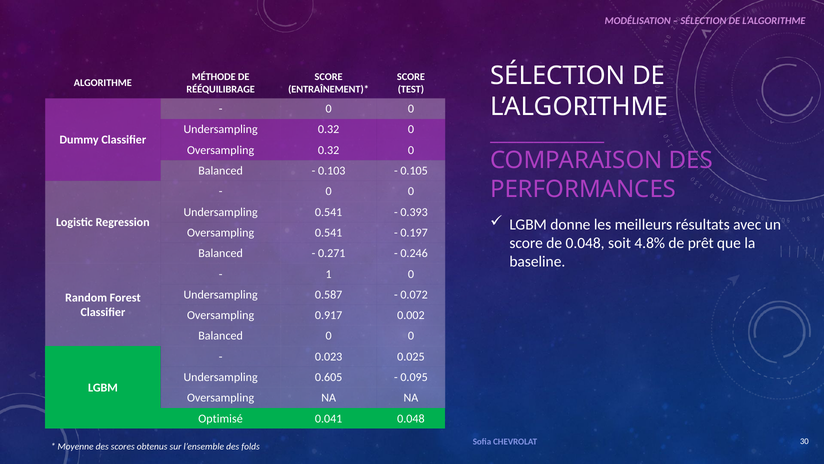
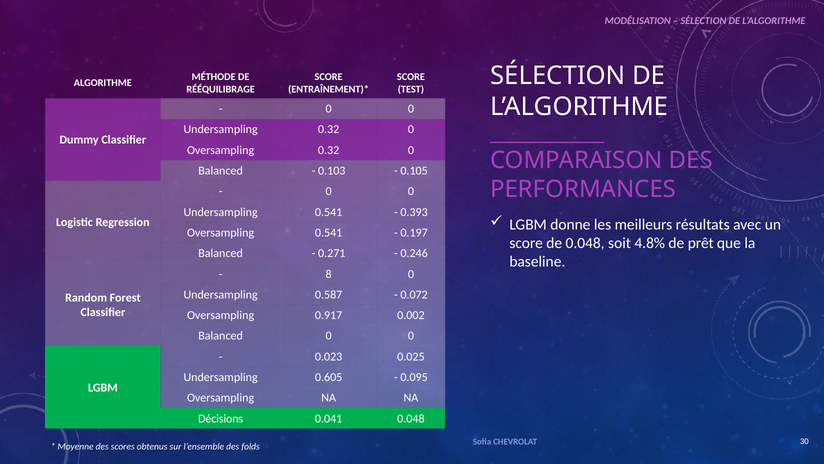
1: 1 -> 8 (329, 274)
Optimisé: Optimisé -> Décisions (221, 418)
